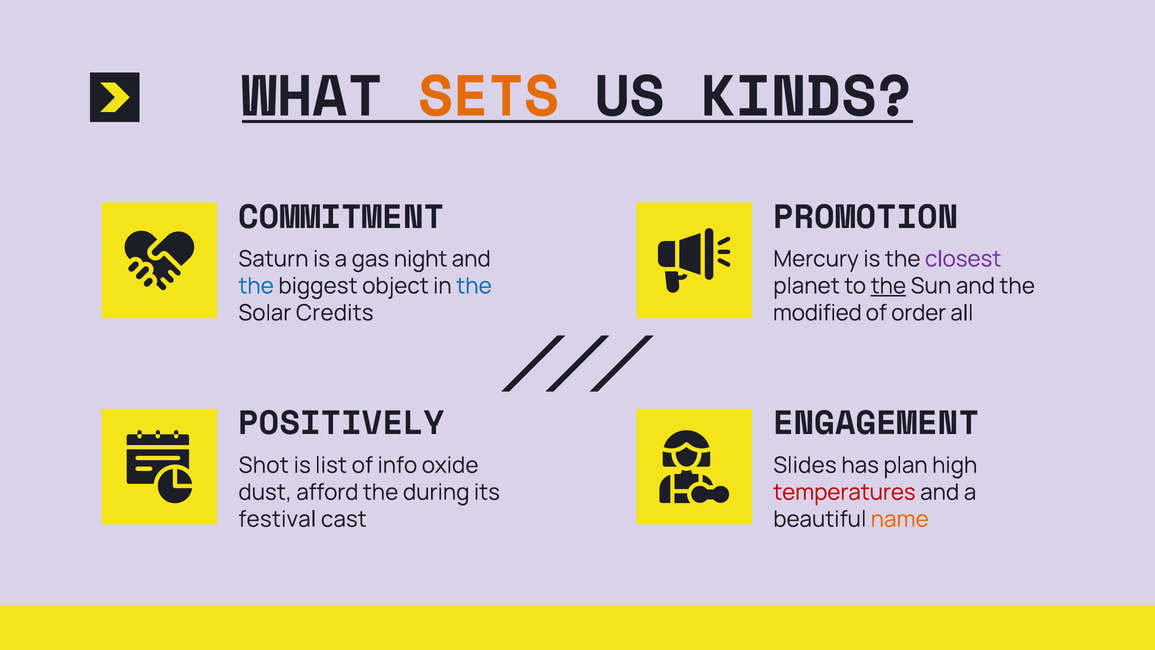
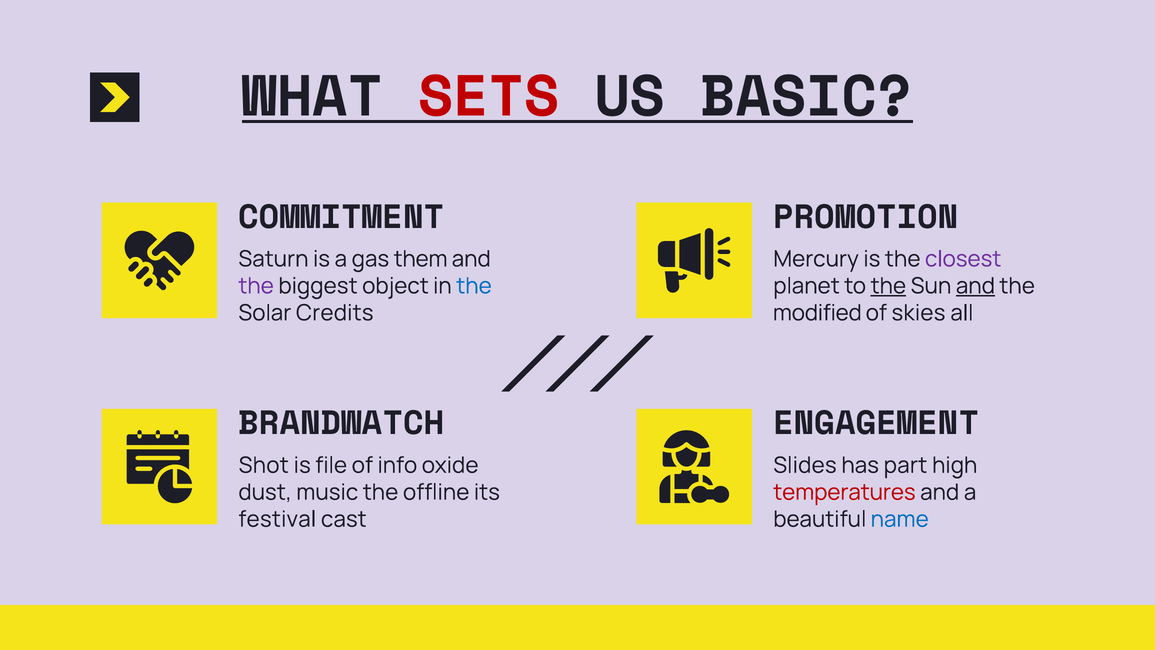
SETS colour: orange -> red (489, 96)
KINDS: KINDS -> BASIC (806, 96)
night: night -> them (421, 259)
the colour: blue -> purple (256, 286)
and underline: none -> present (975, 286)
order: order -> skies (918, 313)
POSITIVELY: POSITIVELY -> BRANDWATCH (341, 423)
list: list -> file (331, 465)
plan: plan -> part (905, 465)
afford: afford -> music (327, 492)
during: during -> offline (436, 492)
name colour: orange -> blue (900, 519)
